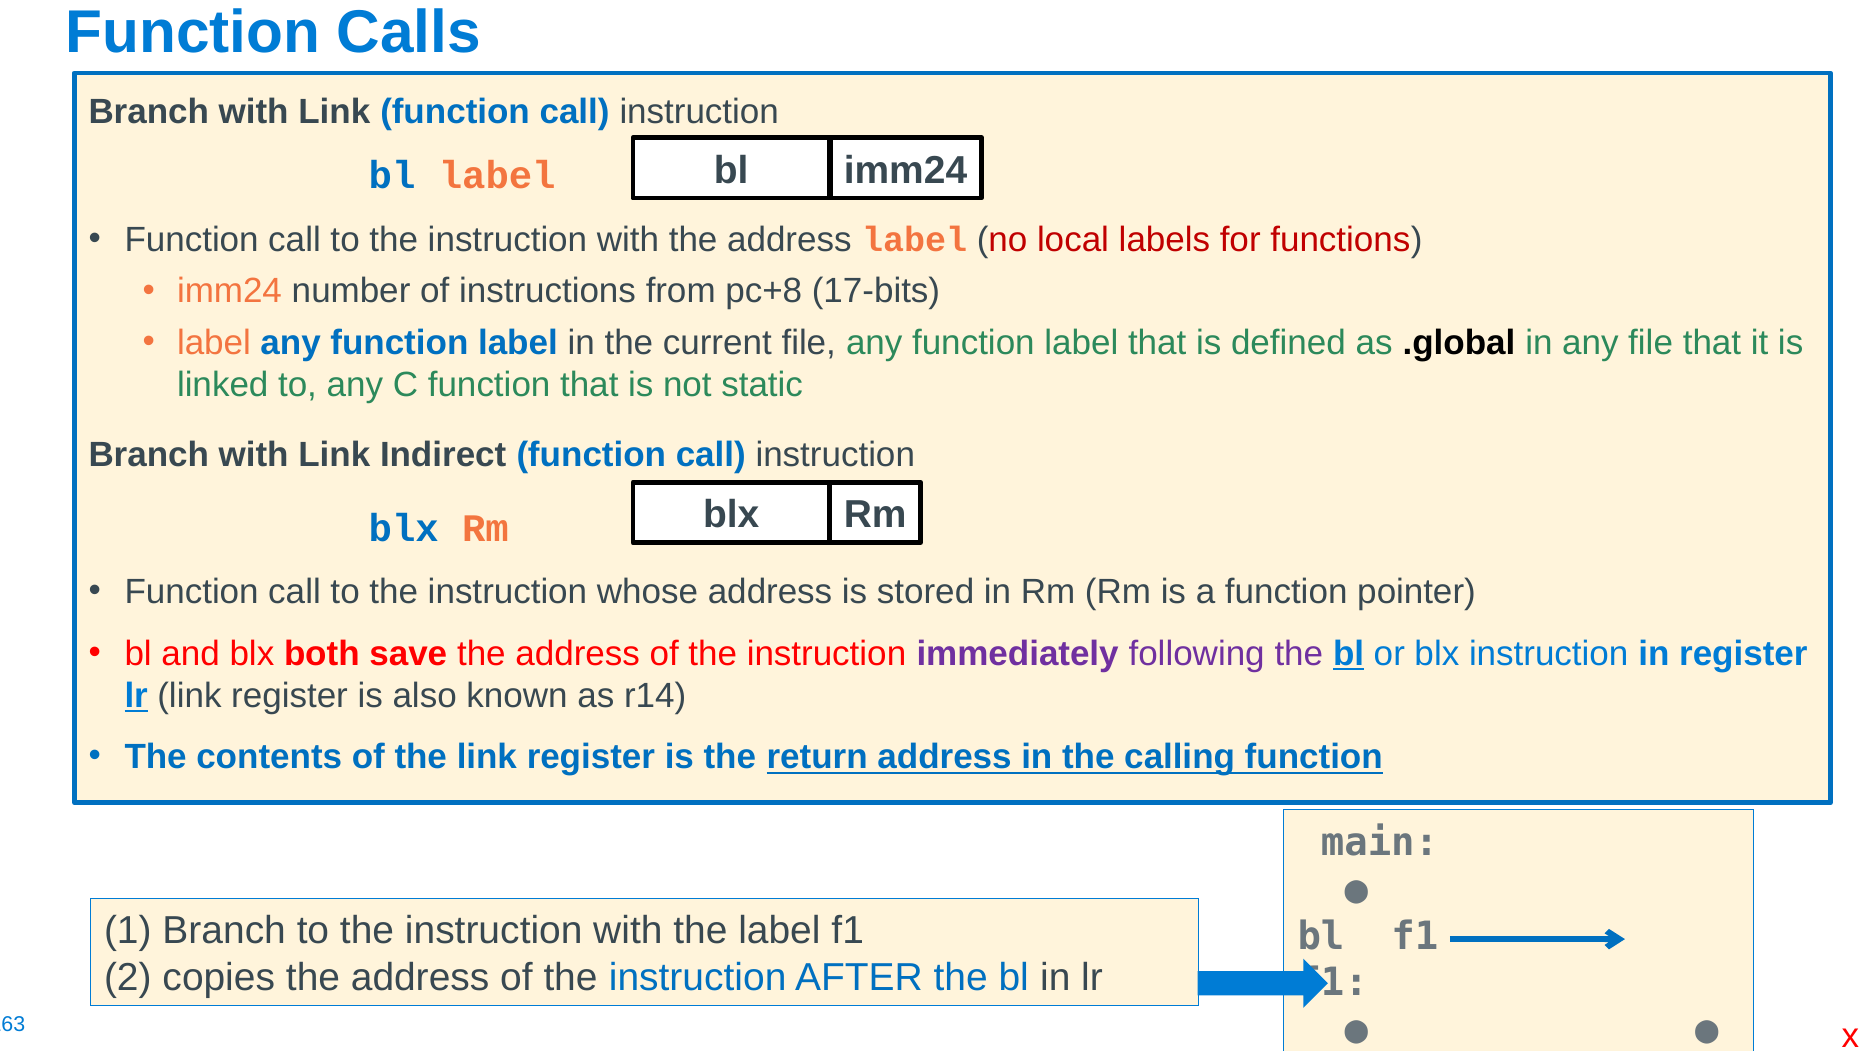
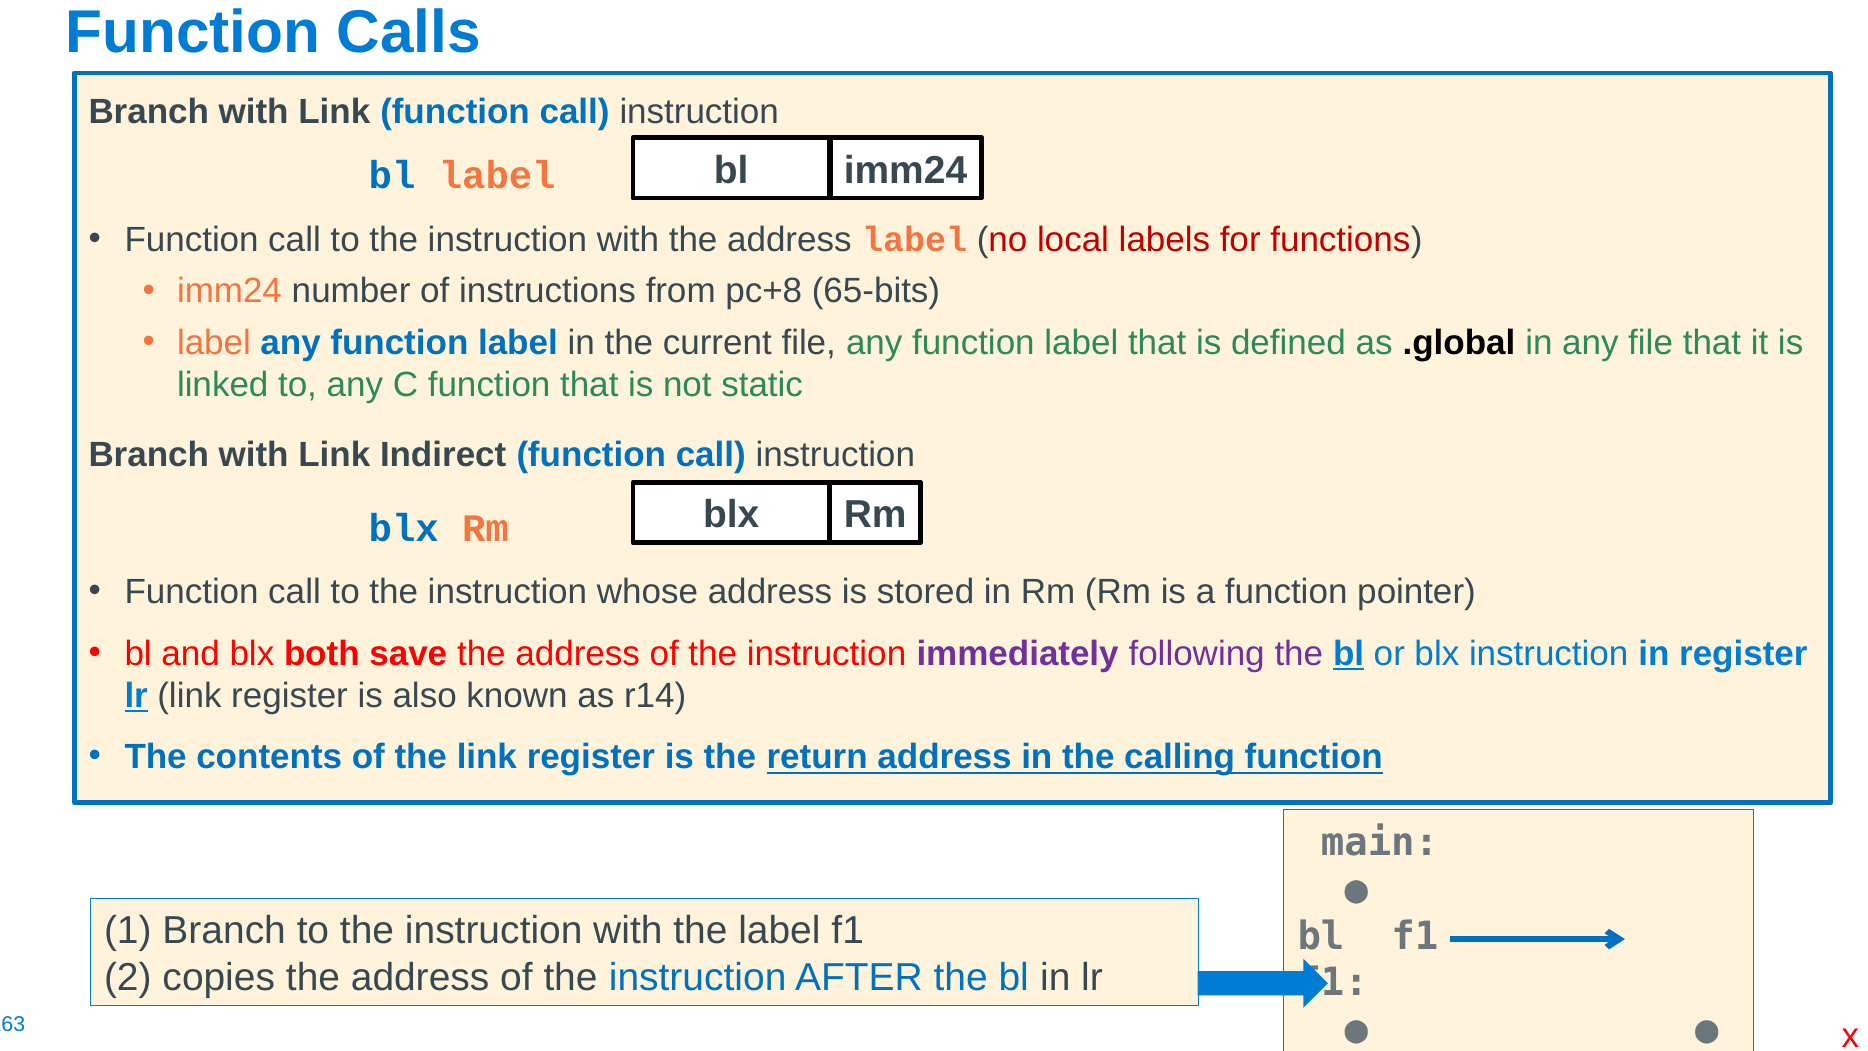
17-bits: 17-bits -> 65-bits (876, 291)
